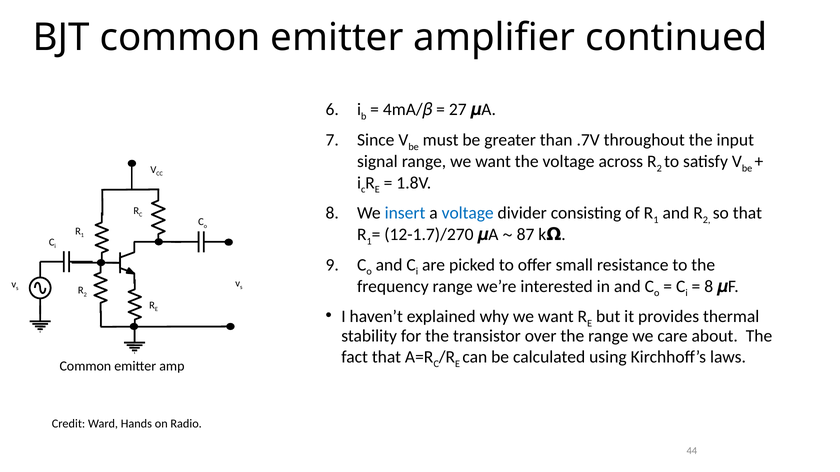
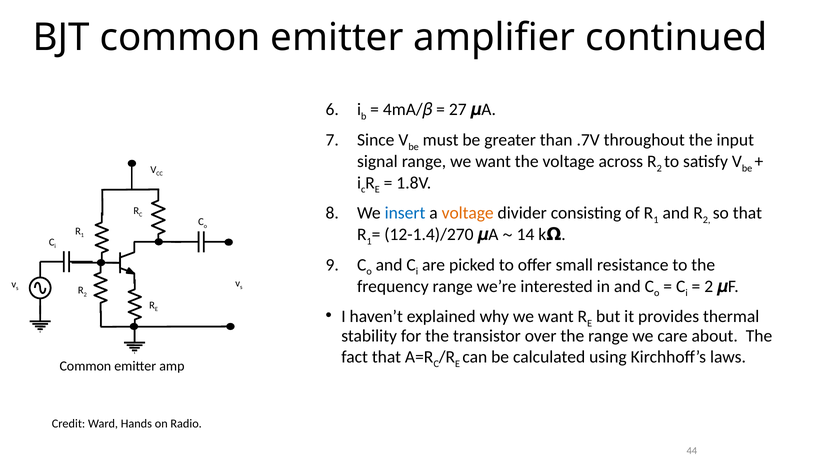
voltage colour: blue -> orange (468, 213)
12-1.7)/270: 12-1.7)/270 -> 12-1.4)/270 (429, 235)
87: 87 -> 14 (526, 235)
8: 8 -> 2 (709, 287)
